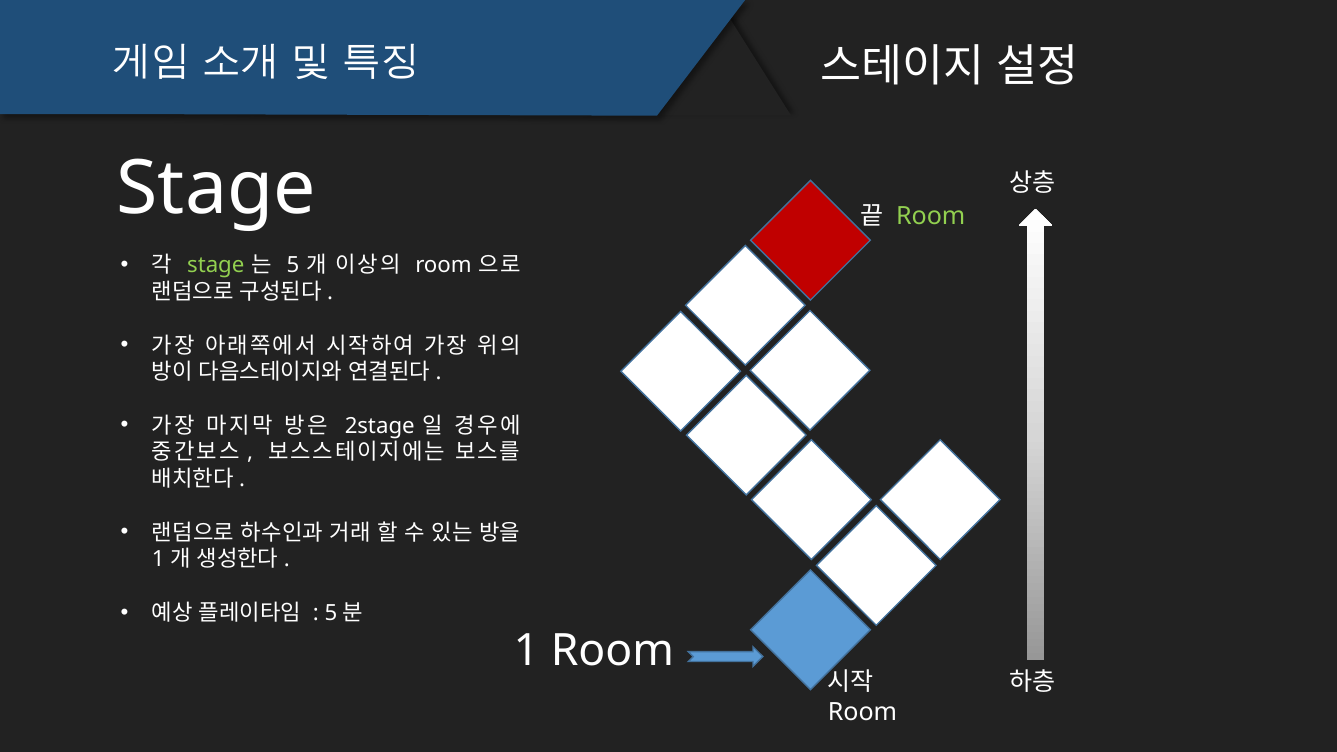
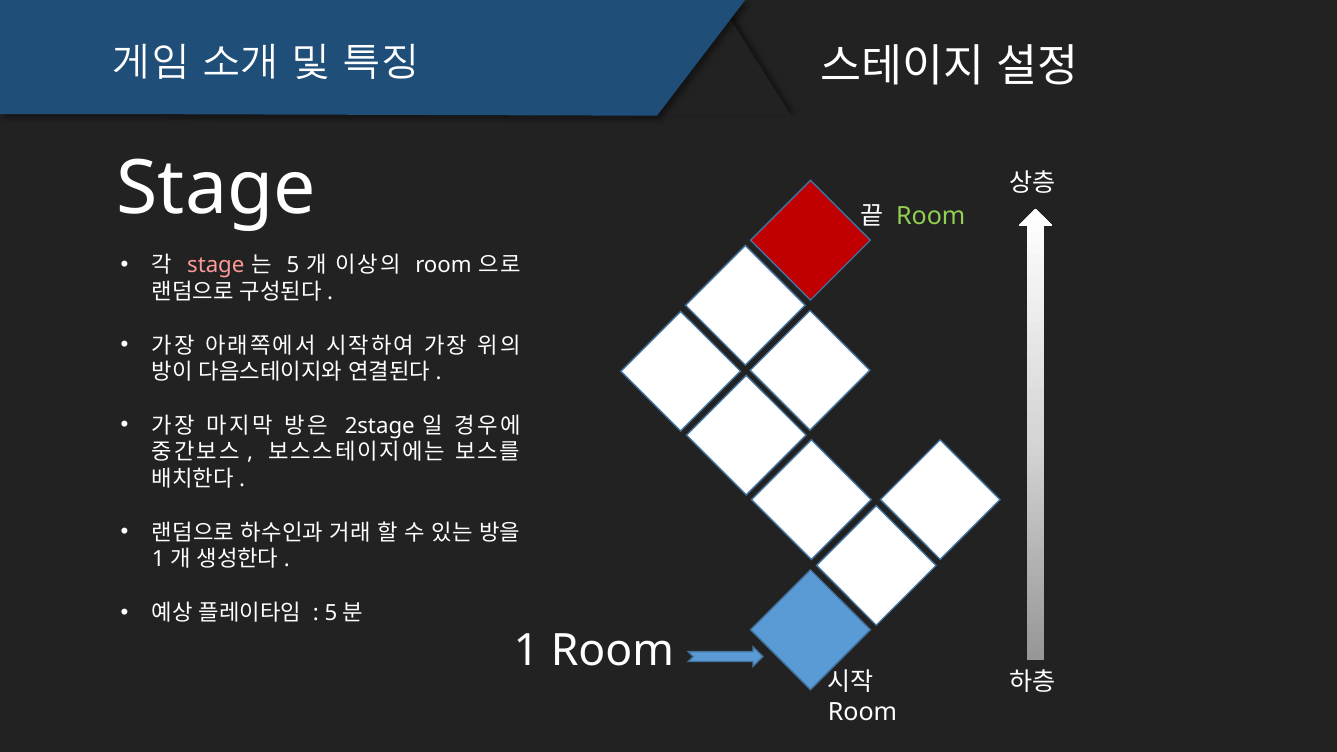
stage colour: light green -> pink (216, 266)
